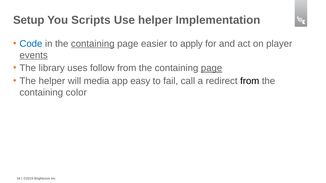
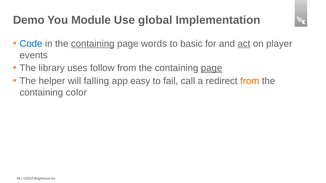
Setup: Setup -> Demo (29, 20)
Scripts: Scripts -> Module (91, 20)
Use helper: helper -> global (155, 20)
easier: easier -> words (154, 44)
apply: apply -> basic (191, 44)
act underline: none -> present (244, 44)
events underline: present -> none (34, 55)
media: media -> falling (96, 81)
from colour: black -> orange (250, 81)
